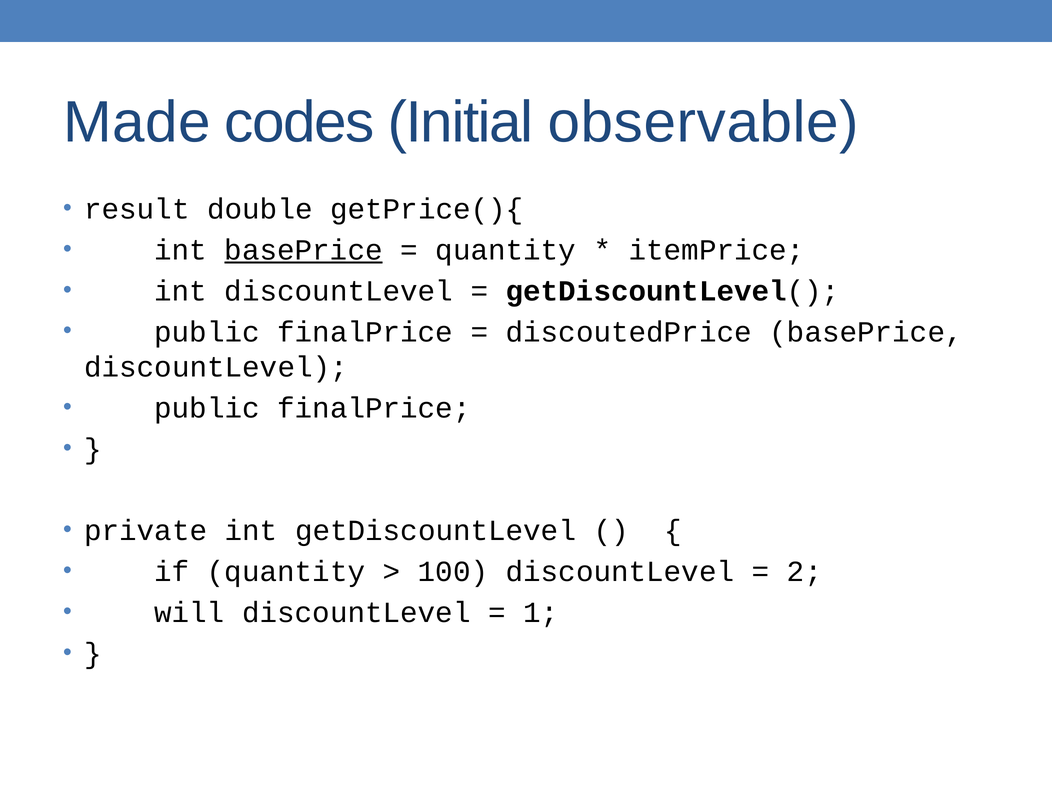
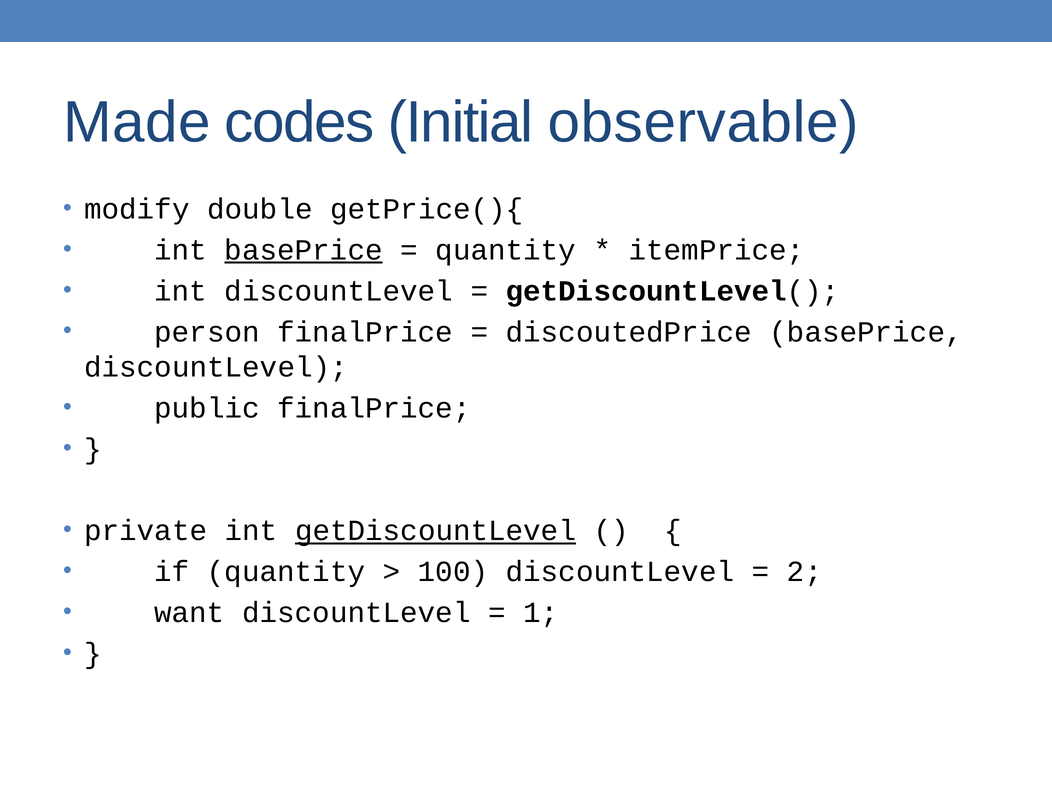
result: result -> modify (137, 209)
public: public -> person (207, 332)
getDiscountLevel underline: none -> present (436, 531)
will: will -> want (189, 613)
